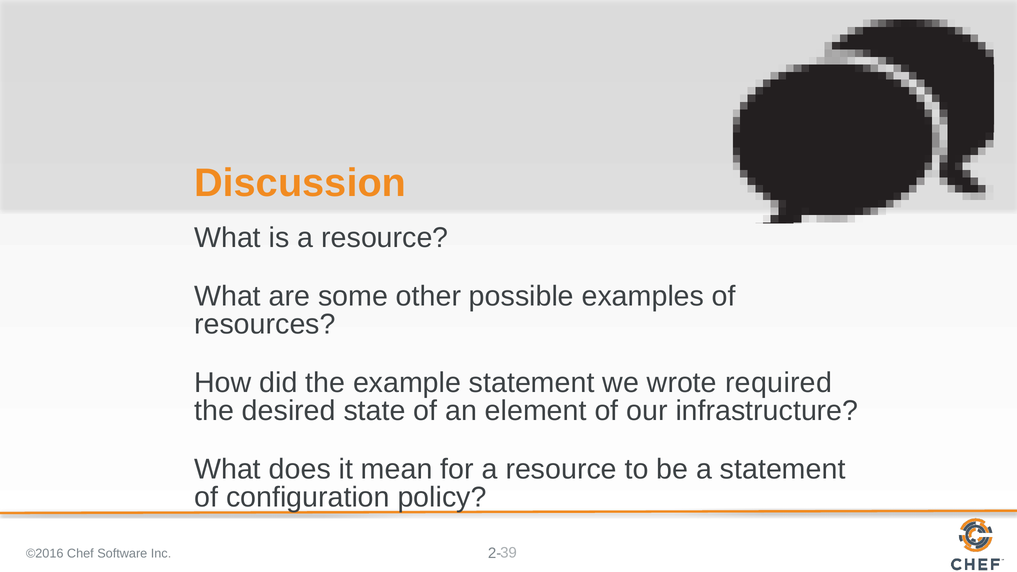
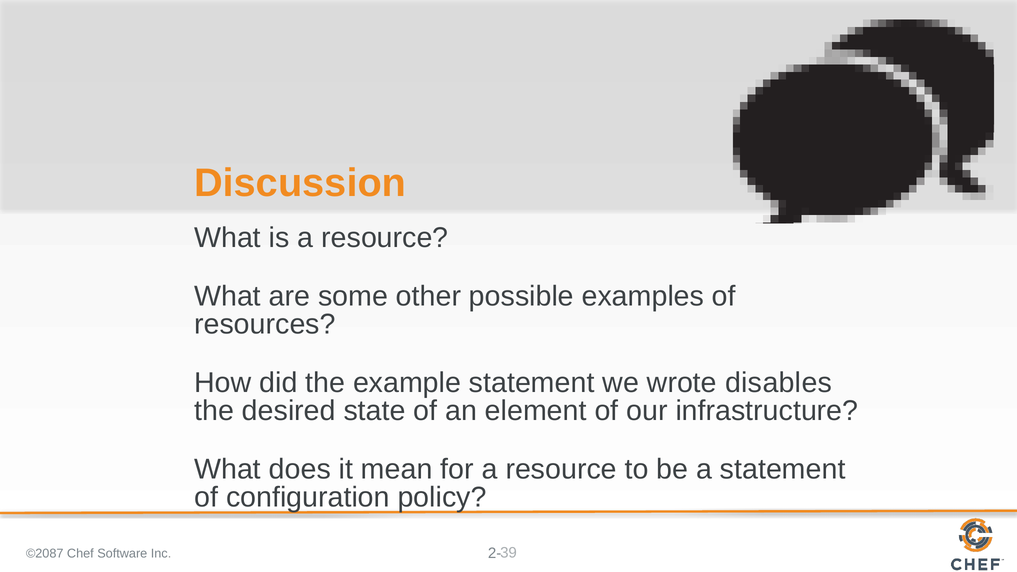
required: required -> disables (779, 383)
©2016: ©2016 -> ©2087 (45, 553)
